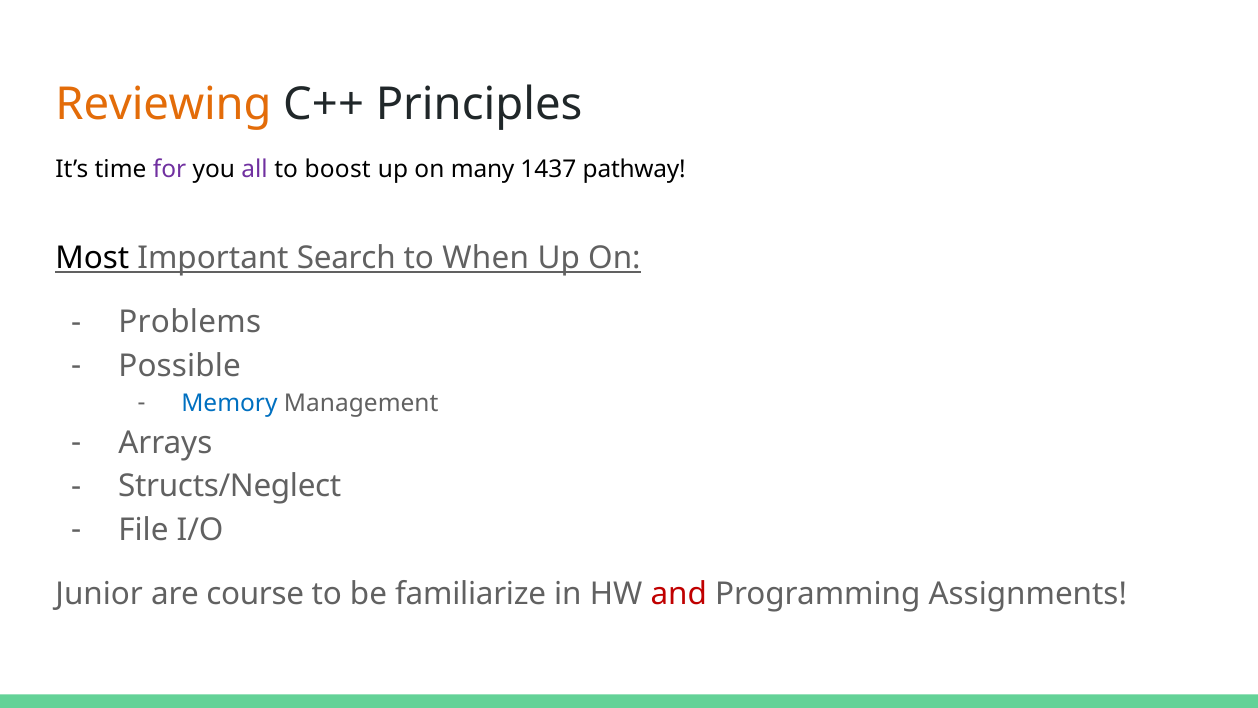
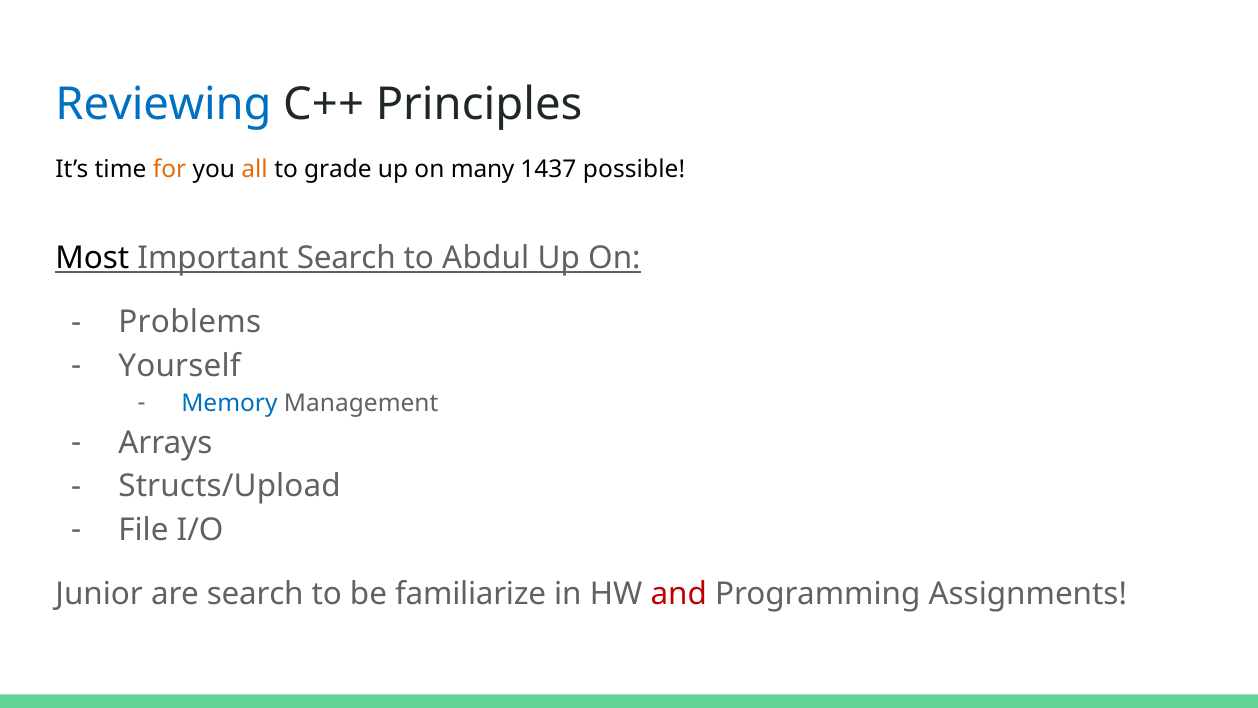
Reviewing colour: orange -> blue (164, 104)
for colour: purple -> orange (170, 169)
all colour: purple -> orange (255, 169)
boost: boost -> grade (338, 169)
pathway: pathway -> possible (634, 169)
When: When -> Abdul (486, 258)
Possible: Possible -> Yourself (180, 365)
Structs/Neglect: Structs/Neglect -> Structs/Upload (230, 486)
are course: course -> search (255, 594)
